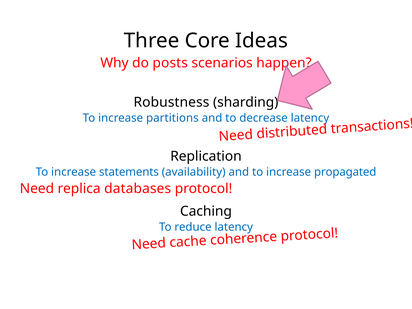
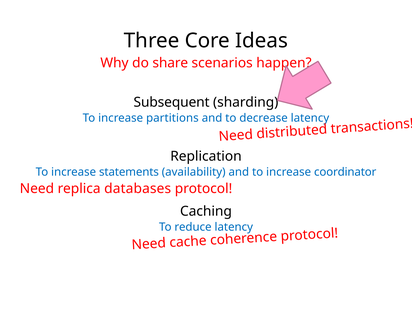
posts: posts -> share (170, 63)
Robustness: Robustness -> Subsequent (172, 102)
propagated: propagated -> coordinator (345, 172)
